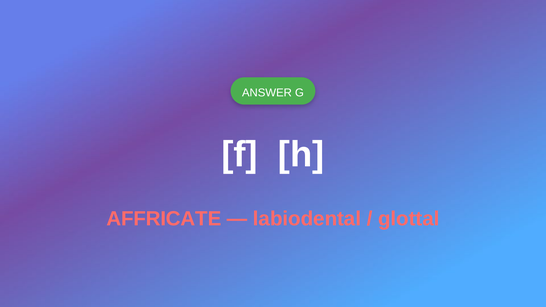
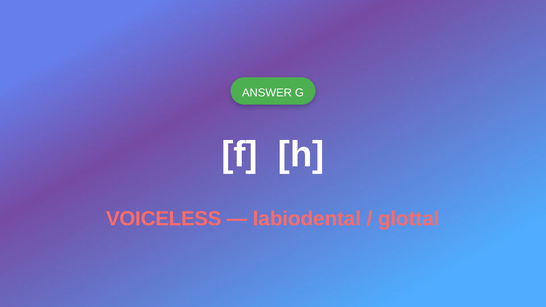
AFFRICATE: AFFRICATE -> VOICELESS (164, 219)
